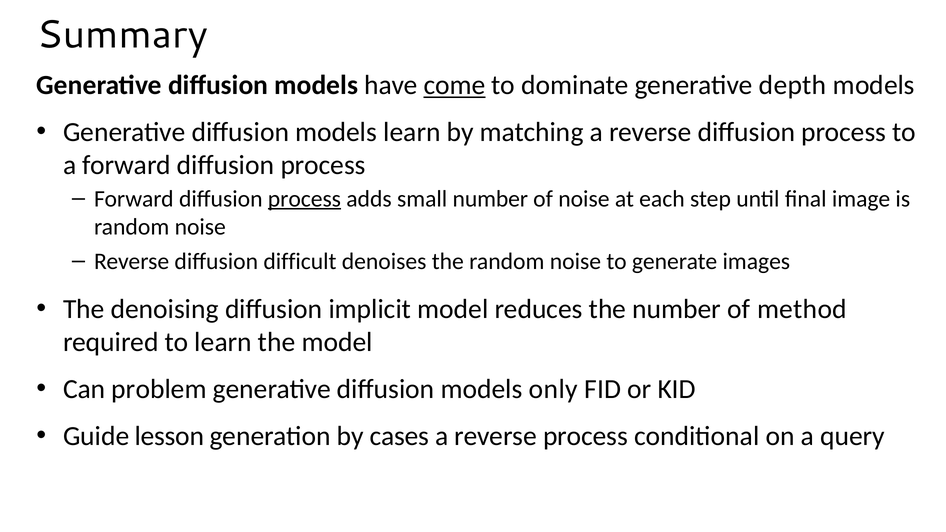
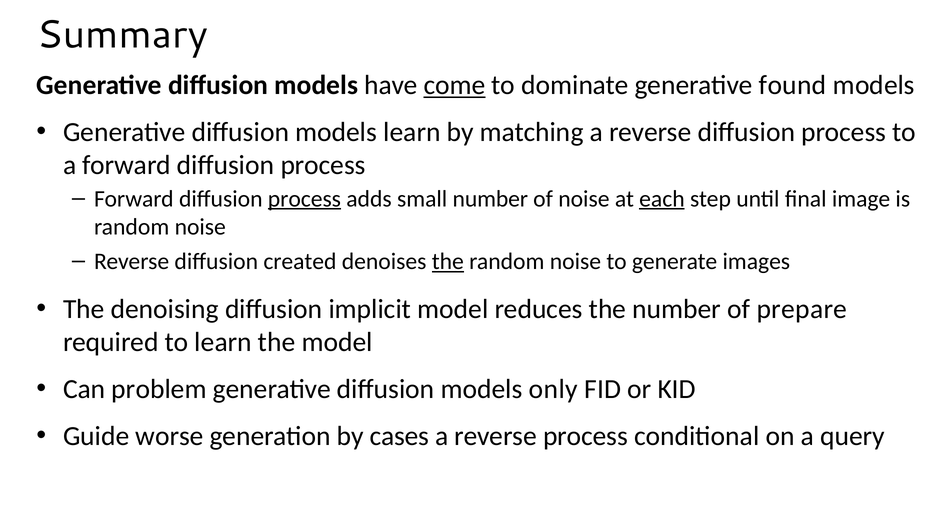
depth: depth -> found (793, 85)
each underline: none -> present (662, 199)
difficult: difficult -> created (300, 261)
the underline: none -> present (448, 261)
method: method -> prepare (802, 309)
lesson: lesson -> worse (169, 436)
